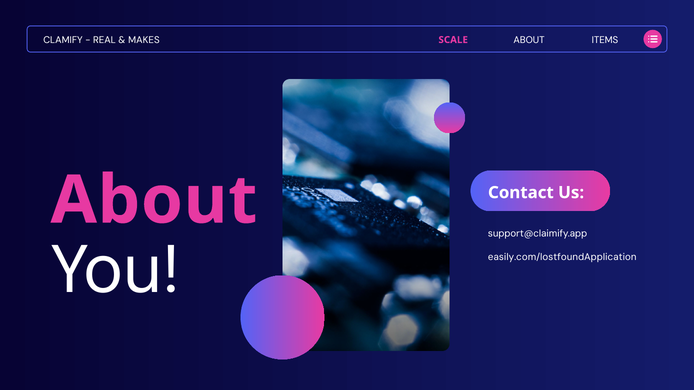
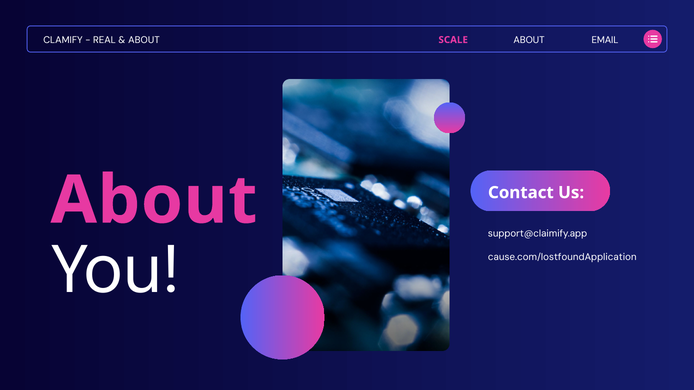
MAKES: MAKES -> ABOUT (144, 40)
ITEMS: ITEMS -> EMAIL (605, 40)
easily.com/lostfoundApplication: easily.com/lostfoundApplication -> cause.com/lostfoundApplication (562, 257)
